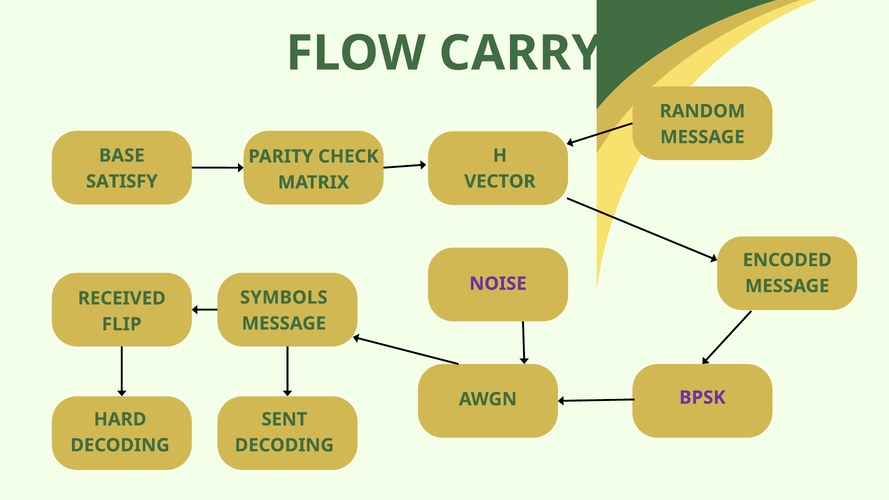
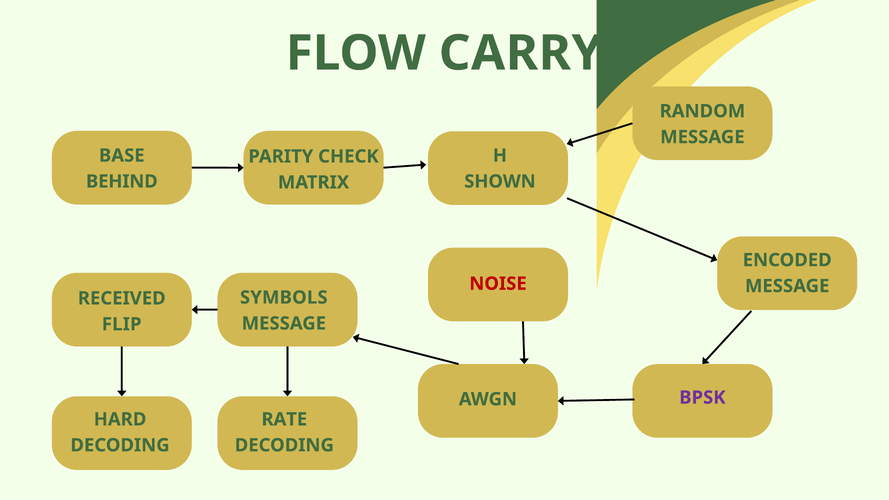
SATISFY: SATISFY -> BEHIND (122, 181)
VECTOR: VECTOR -> SHOWN (500, 181)
NOISE colour: purple -> red (498, 284)
SENT: SENT -> RATE (284, 419)
